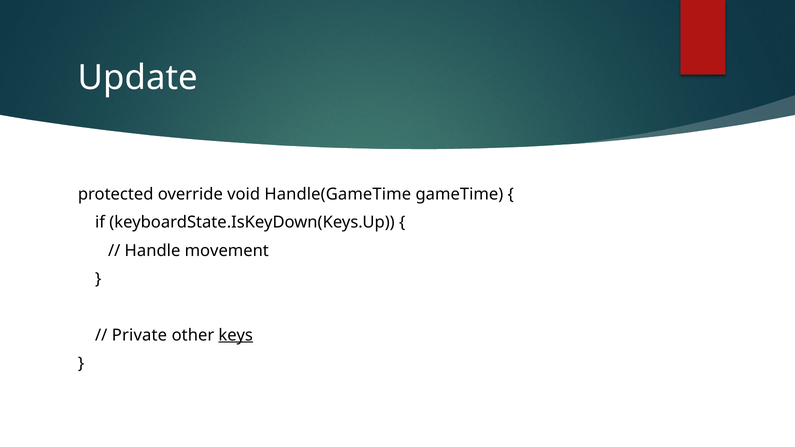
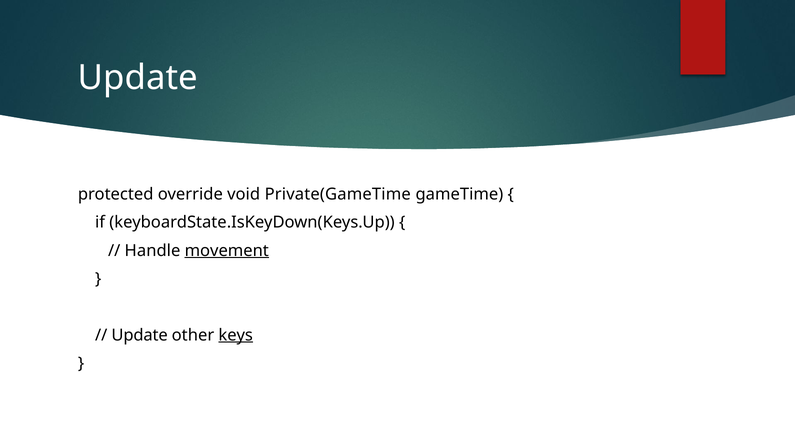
Handle(GameTime: Handle(GameTime -> Private(GameTime (338, 194)
movement underline: none -> present (227, 251)
Private: Private -> Update (140, 335)
